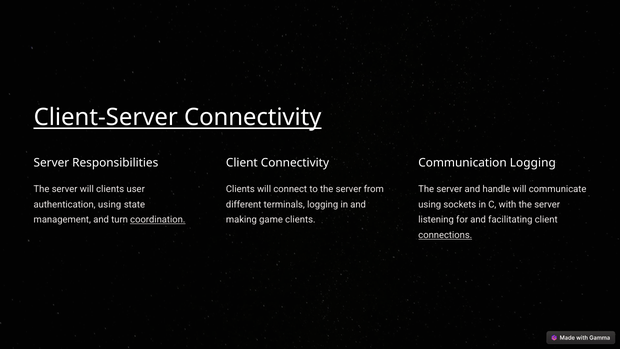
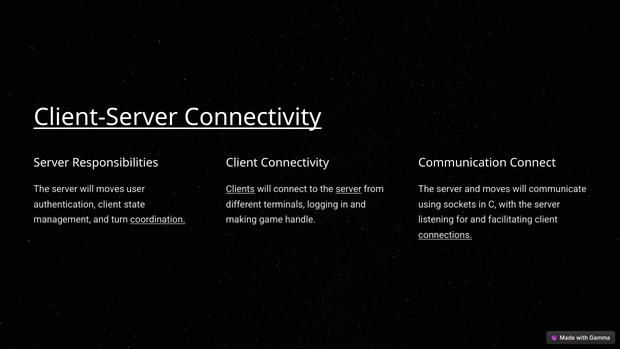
Communication Logging: Logging -> Connect (533, 163)
will clients: clients -> moves (110, 189)
Clients underline: none -> present (240, 189)
server underline: none -> present (349, 189)
and handle: handle -> moves (496, 189)
authentication using: using -> client (110, 204)
game clients: clients -> handle (300, 220)
